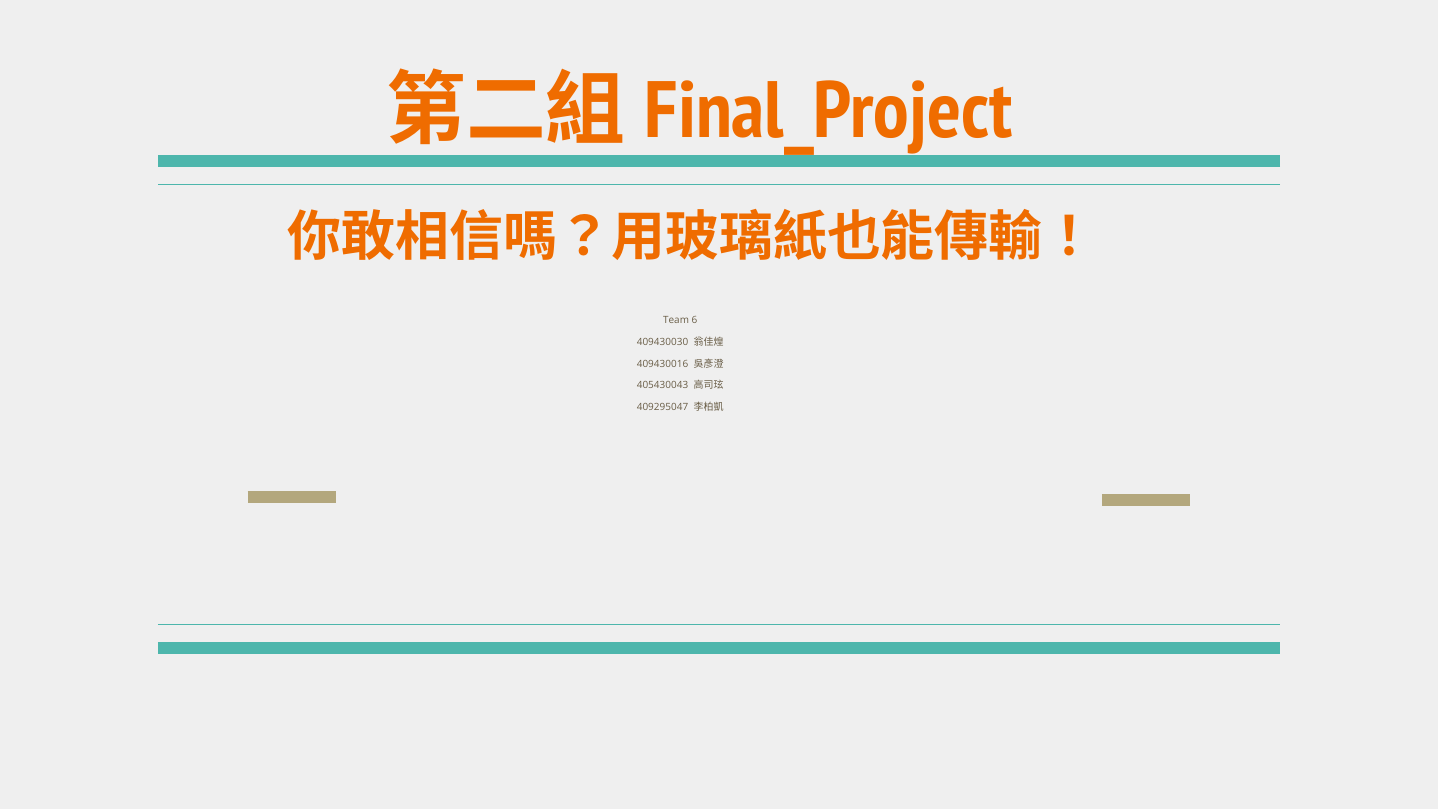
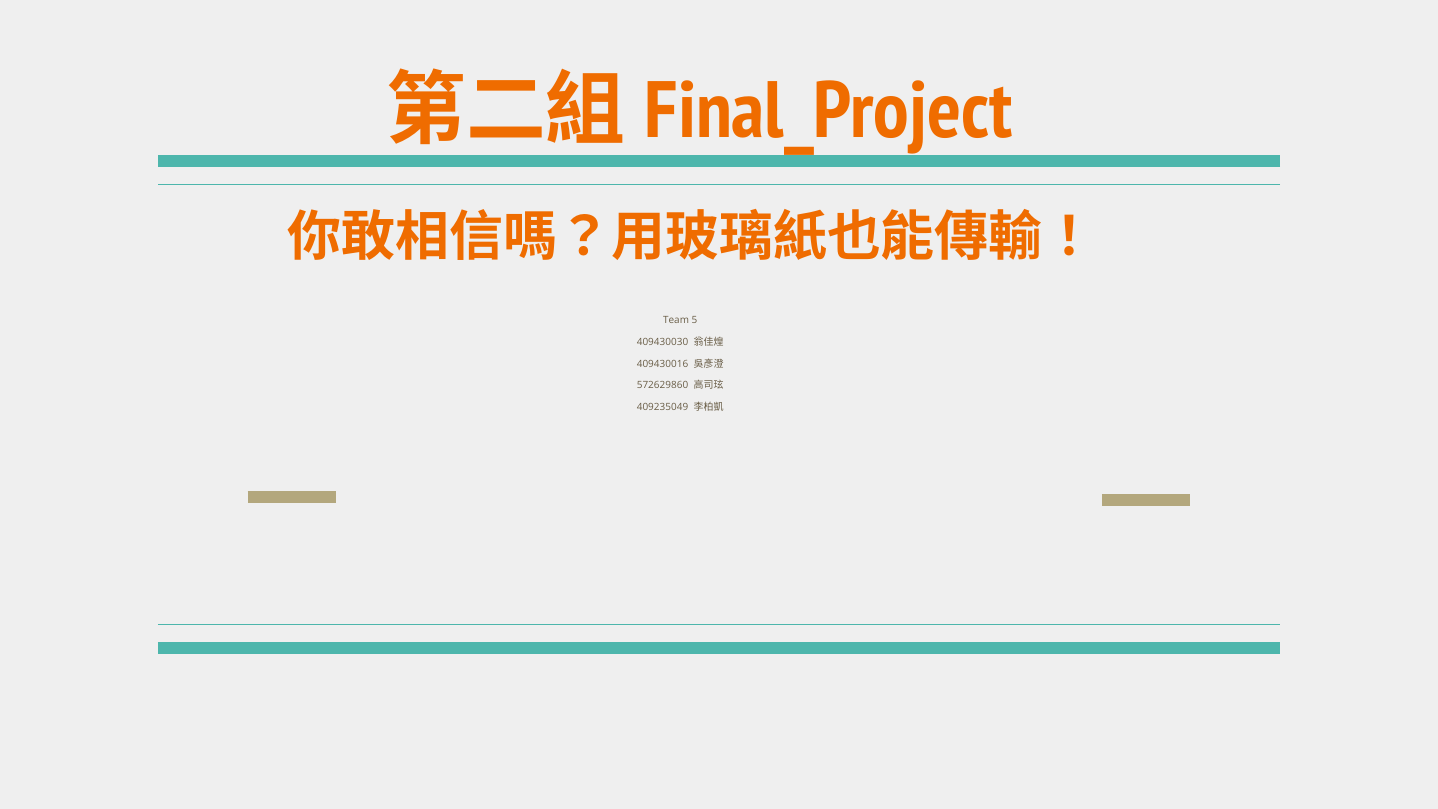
6: 6 -> 5 (694, 321)
405430043: 405430043 -> 572629860 (663, 385)
409295047: 409295047 -> 409235049 (663, 407)
